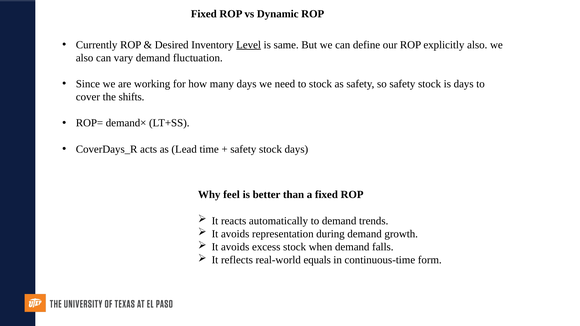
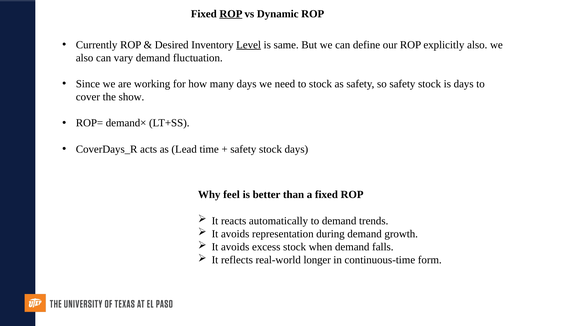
ROP underline: none -> present (231, 14)
shifts: shifts -> show (131, 97)
equals: equals -> longer (317, 260)
